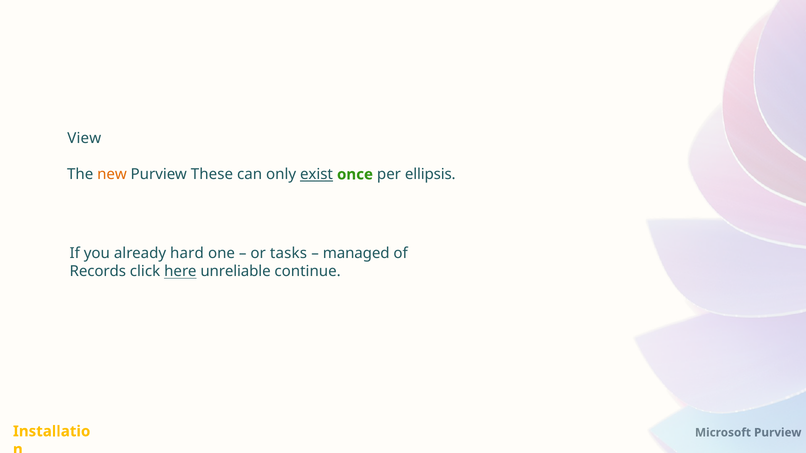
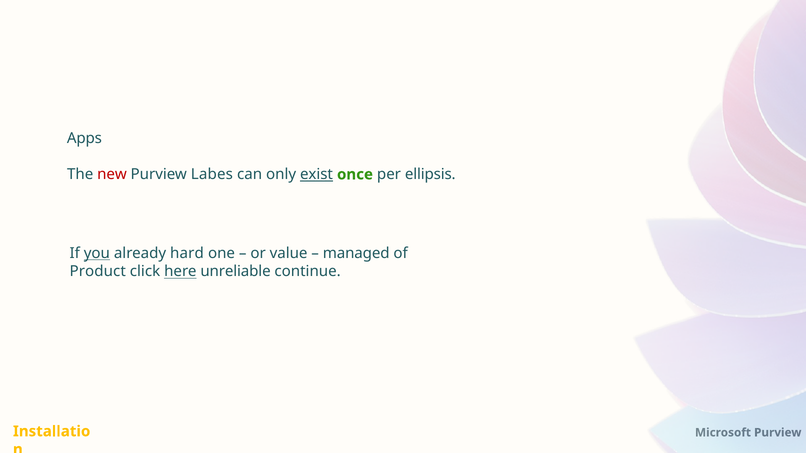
View: View -> Apps (84, 138)
new colour: orange -> red (112, 175)
These: These -> Labes (212, 175)
you underline: none -> present (97, 253)
tasks: tasks -> value (289, 253)
Records: Records -> Product (98, 272)
